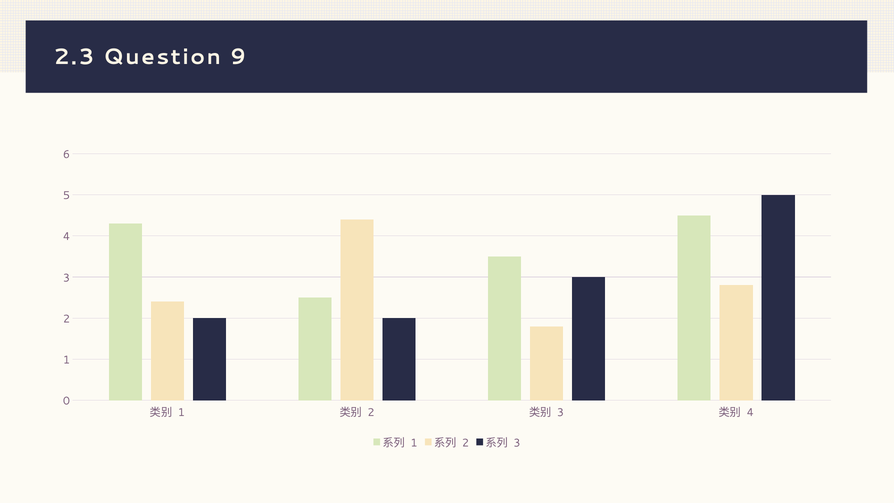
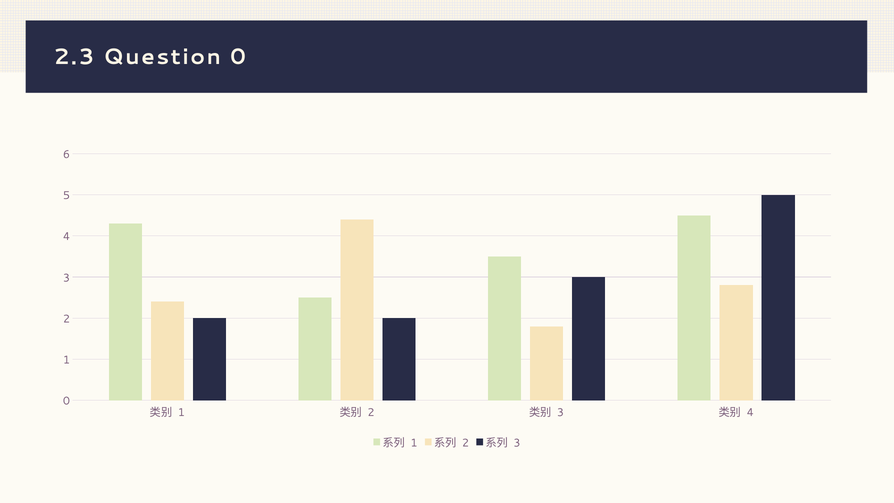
Question 9: 9 -> 0 (238, 57)
